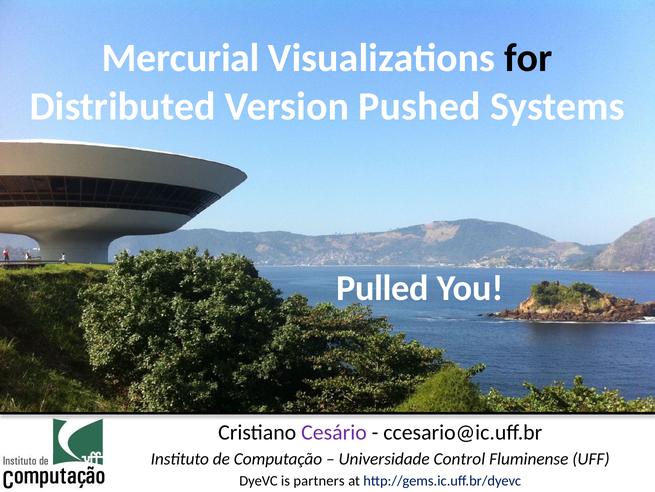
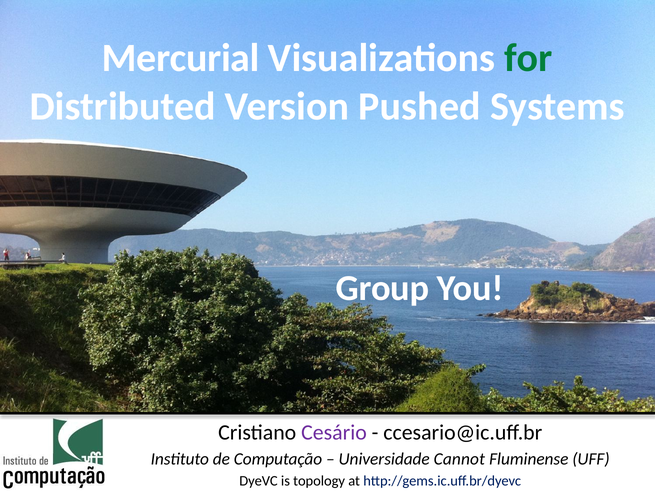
for colour: black -> green (528, 58)
Pulled: Pulled -> Group (382, 288)
Control: Control -> Cannot (459, 458)
partners: partners -> topology (319, 480)
